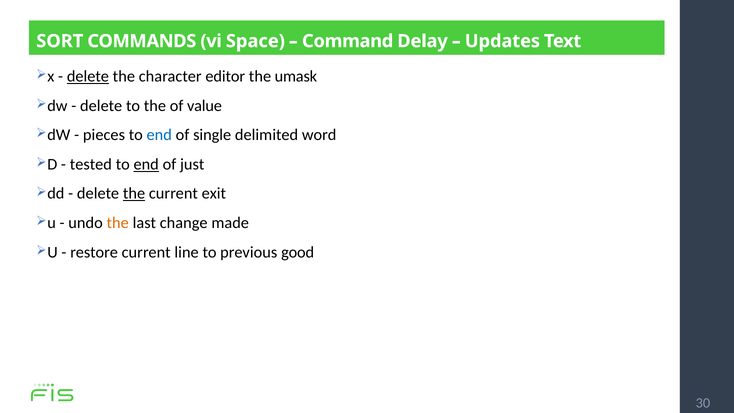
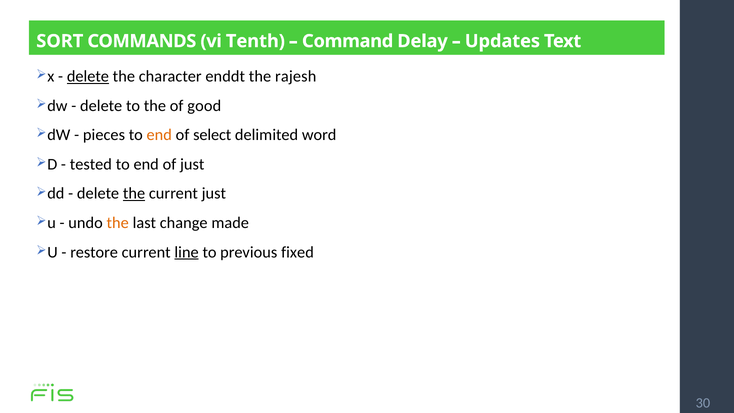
Space: Space -> Tenth (255, 41)
editor: editor -> enddt (225, 76)
umask: umask -> rajesh (296, 76)
value: value -> good (204, 106)
end colour: blue -> orange (159, 135)
single: single -> select (212, 135)
end underline: present -> none (146, 164)
current exit: exit -> just (214, 194)
line underline: none -> present (187, 252)
good: good -> fixed (297, 252)
